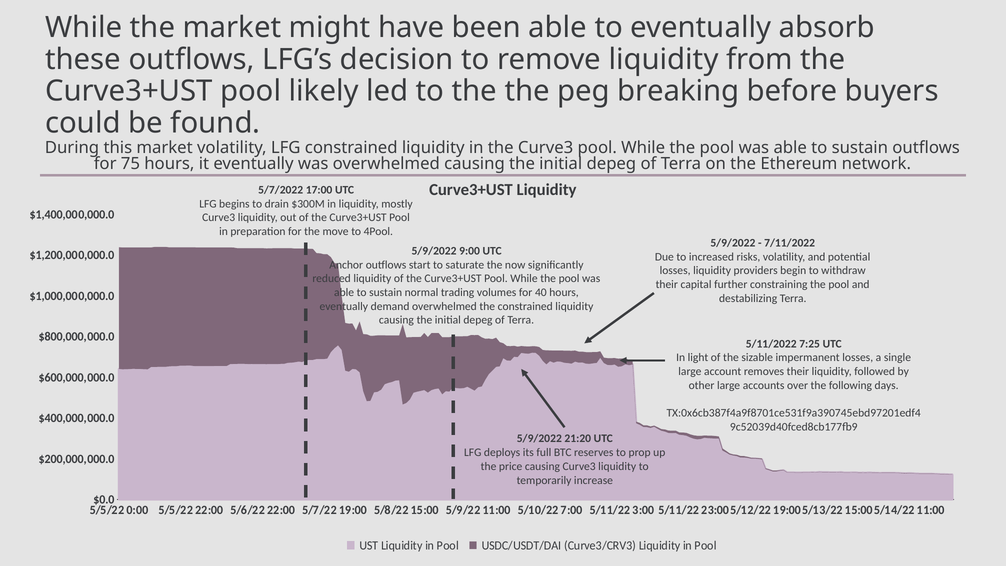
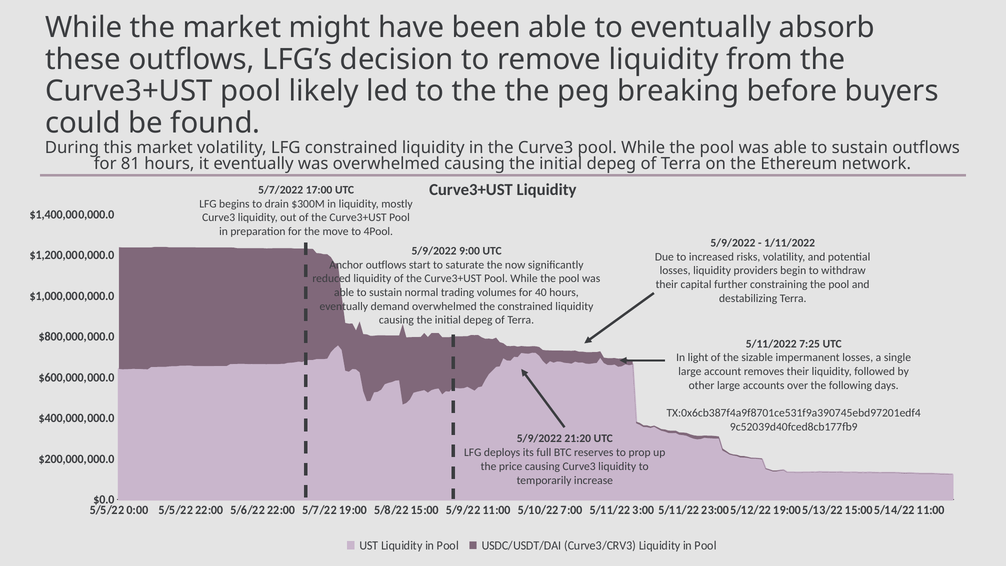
75: 75 -> 81 (130, 164)
7/11/2022: 7/11/2022 -> 1/11/2022 (790, 243)
